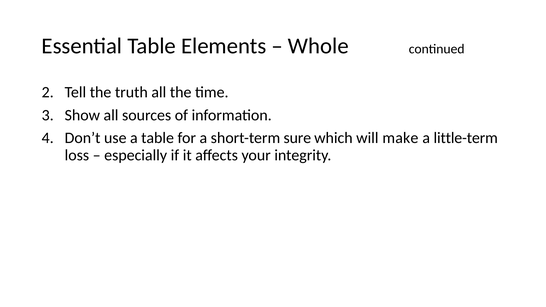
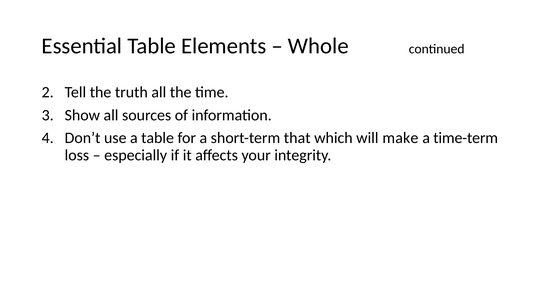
sure: sure -> that (297, 138)
little-term: little-term -> time-term (466, 138)
